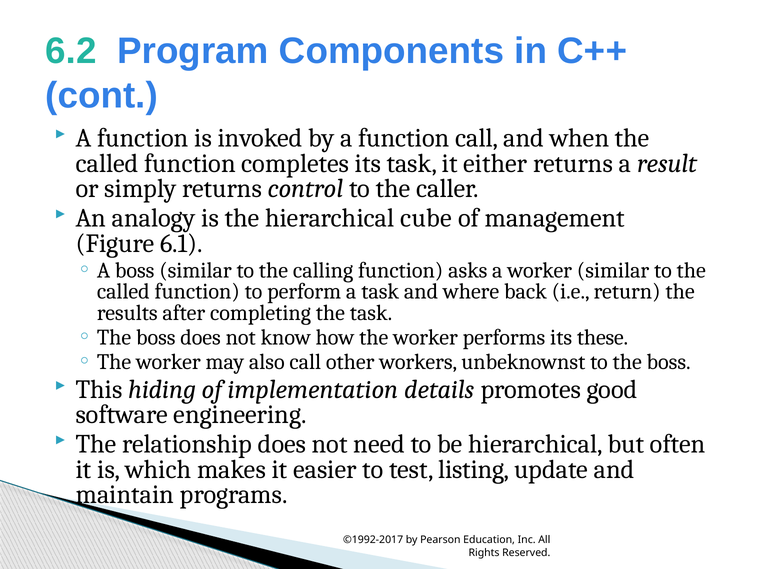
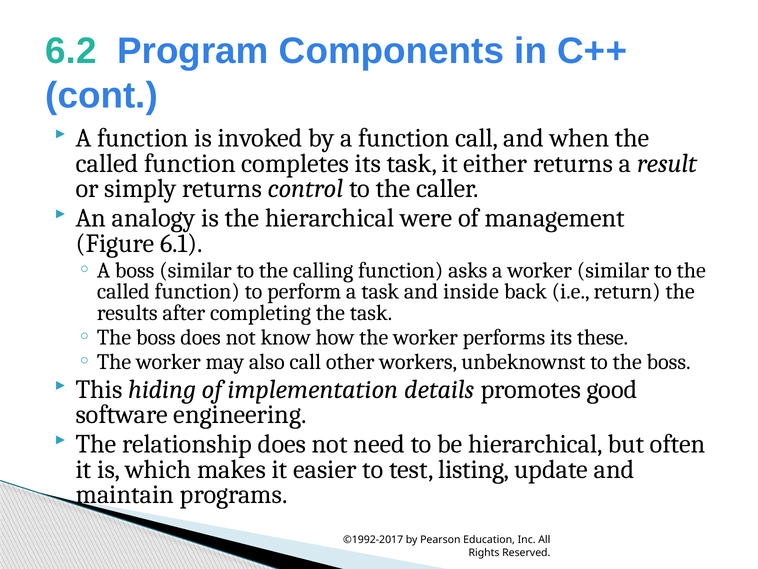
cube: cube -> were (426, 218)
where: where -> inside (471, 291)
